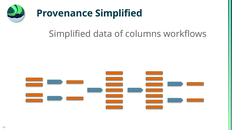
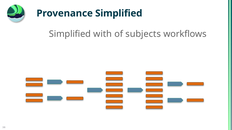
data: data -> with (103, 34)
columns: columns -> subjects (143, 34)
